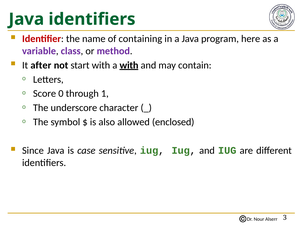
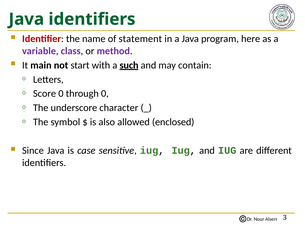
containing: containing -> statement (140, 39)
after: after -> main (41, 65)
a with: with -> such (129, 65)
through 1: 1 -> 0 (105, 94)
